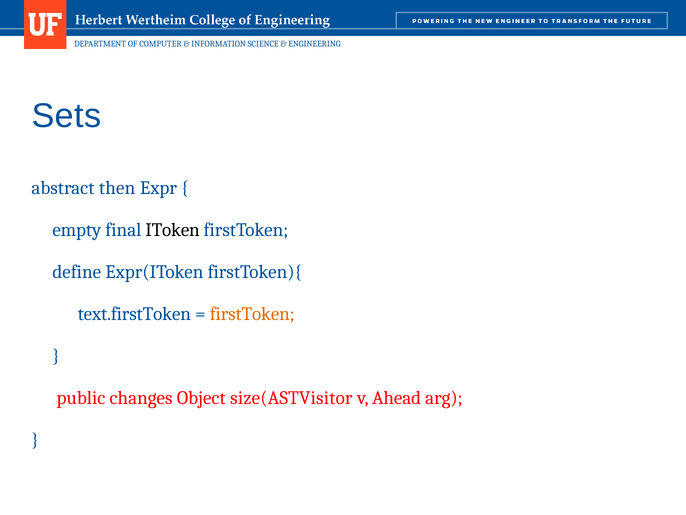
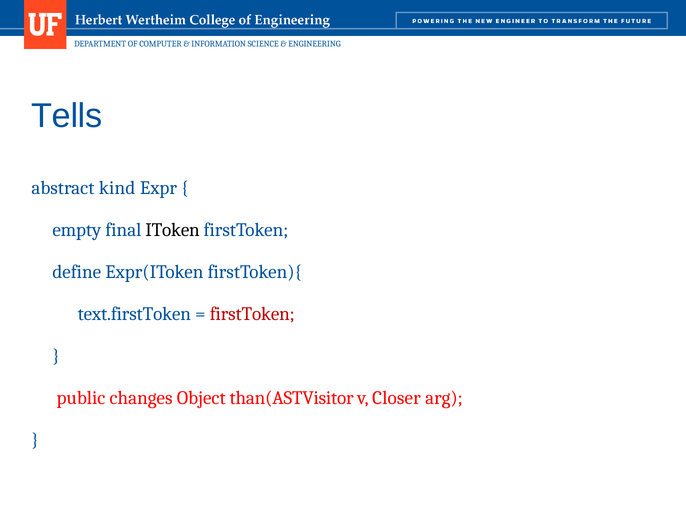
Sets: Sets -> Tells (67, 116)
then: then -> kind (117, 188)
firstToken colour: orange -> red (252, 314)
size(ASTVisitor: size(ASTVisitor -> than(ASTVisitor (292, 398)
Ahead: Ahead -> Closer (396, 398)
